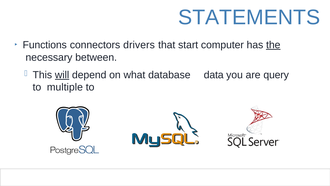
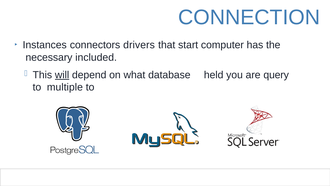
STATEMENTS: STATEMENTS -> CONNECTION (249, 17)
Functions: Functions -> Instances (45, 45)
the underline: present -> none (273, 45)
between: between -> included (96, 57)
data: data -> held (214, 75)
